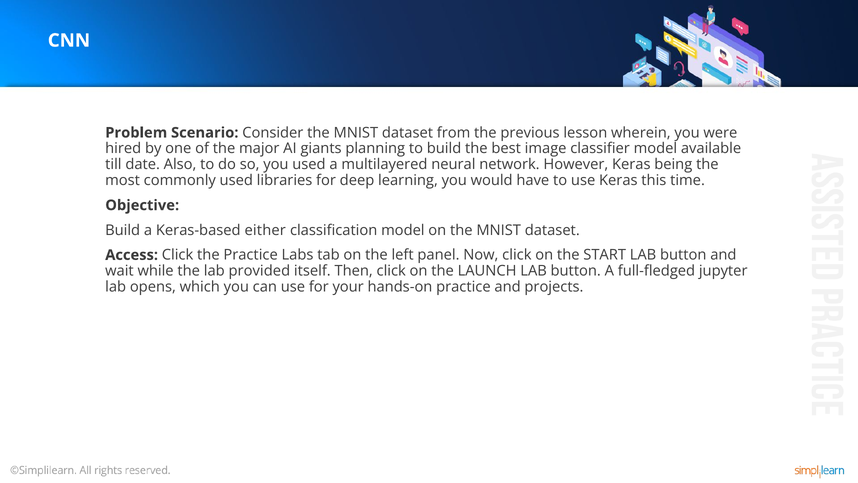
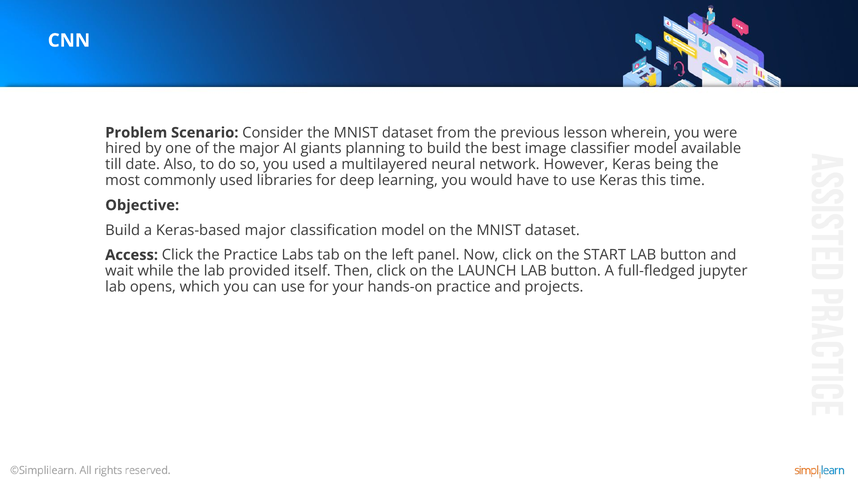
Keras-based either: either -> major (265, 230)
